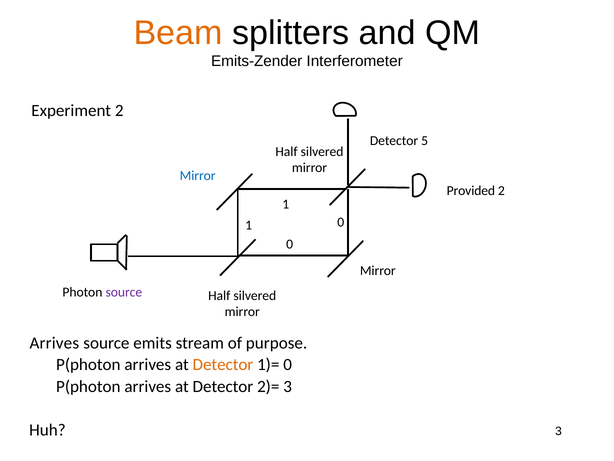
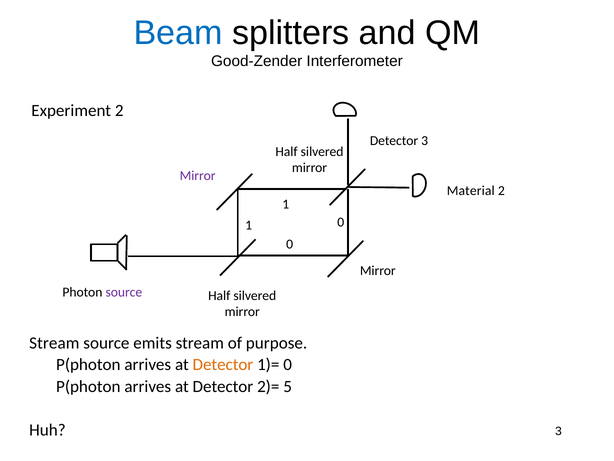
Beam colour: orange -> blue (178, 33)
Emits-Zender: Emits-Zender -> Good-Zender (257, 61)
Detector 5: 5 -> 3 (425, 141)
Mirror colour: blue -> purple (198, 176)
Provided: Provided -> Material (471, 190)
Arrives: Arrives -> Stream (54, 343)
2)= 3: 3 -> 5 (288, 386)
